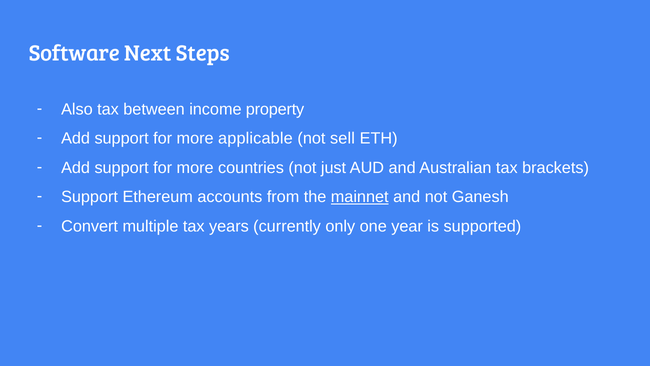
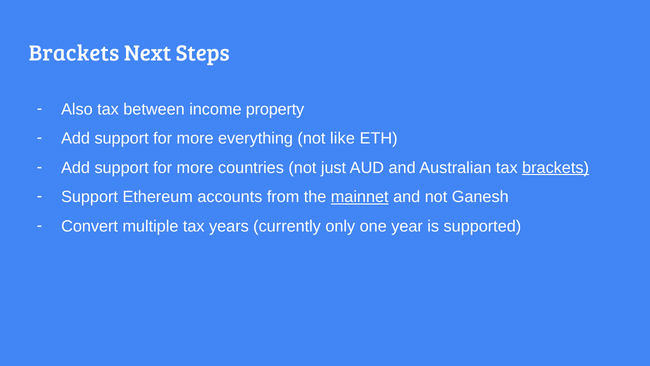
Software: Software -> Brackets (74, 53)
applicable: applicable -> everything (256, 138)
sell: sell -> like (342, 138)
brackets underline: none -> present (556, 168)
